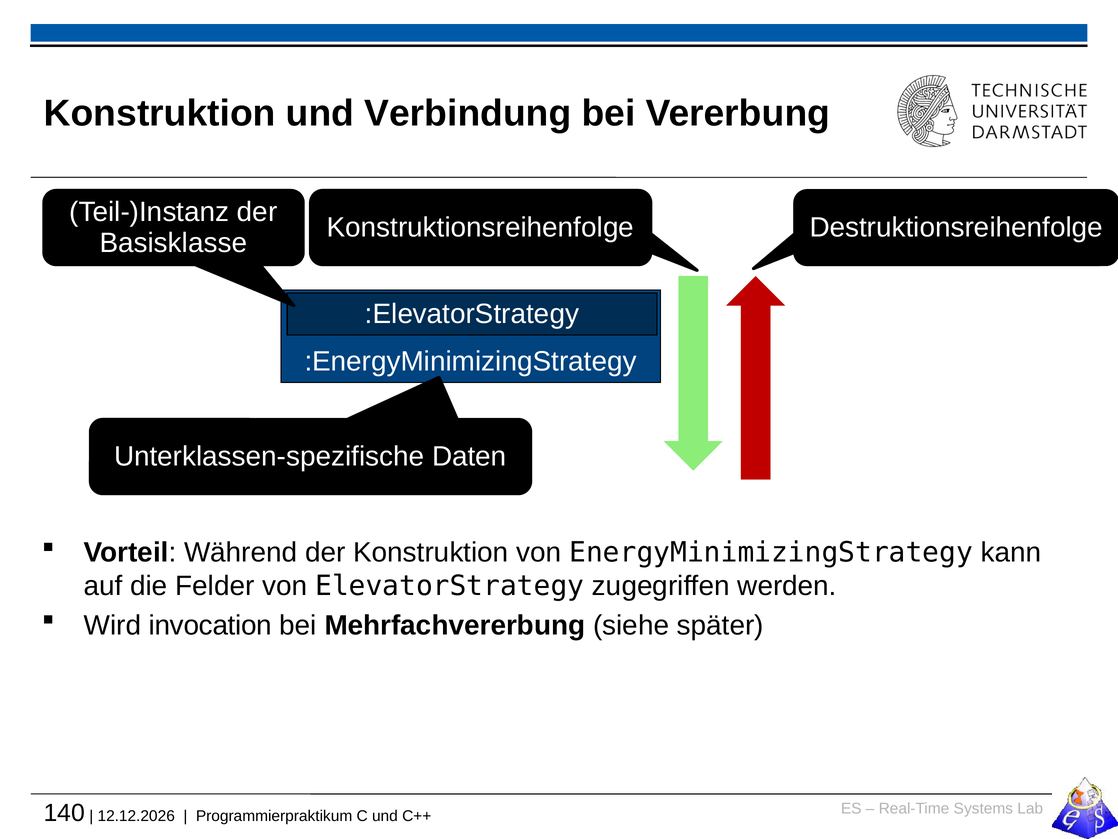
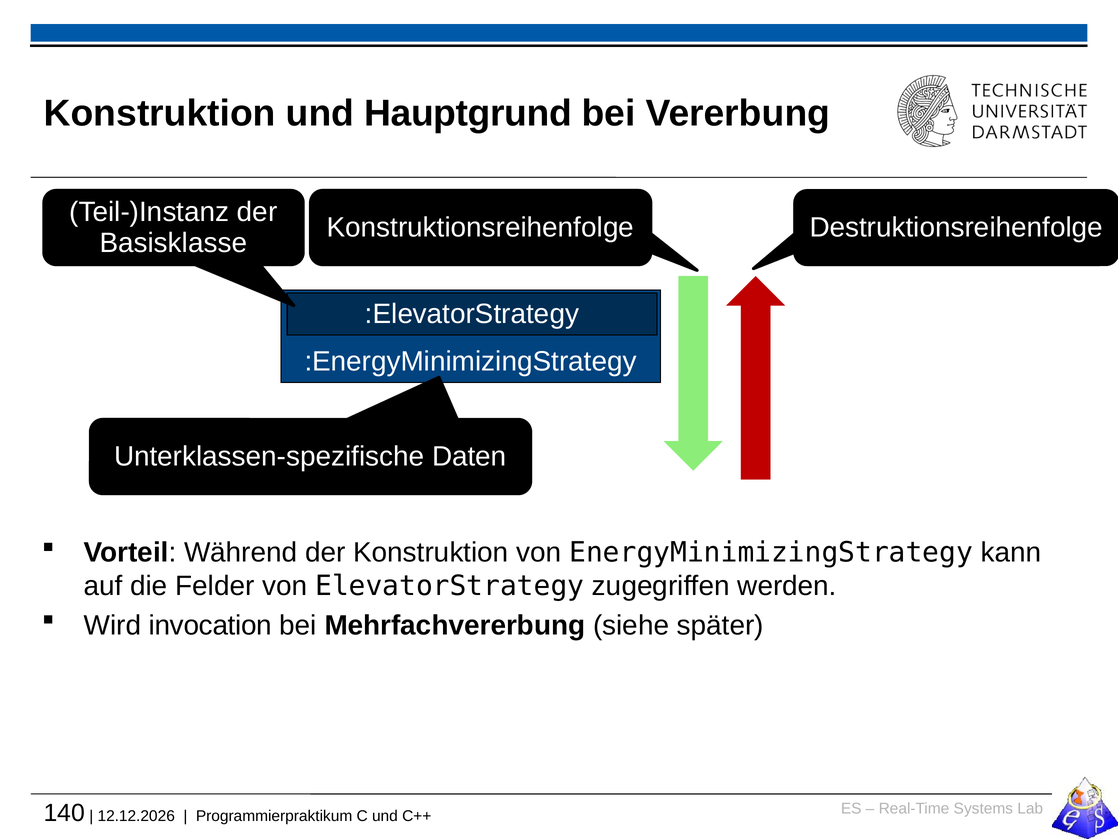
Verbindung: Verbindung -> Hauptgrund (468, 114)
